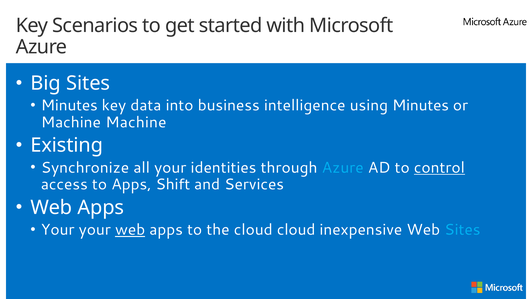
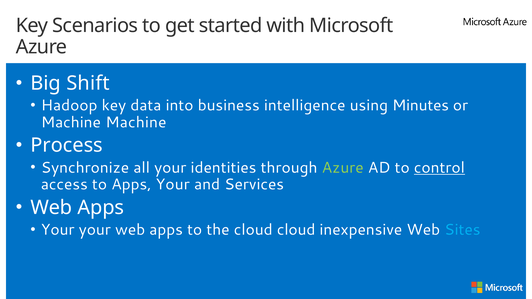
Big Sites: Sites -> Shift (88, 83)
Minutes: Minutes -> Hadoop (69, 106)
Existing: Existing -> Process (67, 145)
Azure colour: light blue -> light green (343, 168)
Apps Shift: Shift -> Your (173, 185)
web underline: present -> none (130, 230)
